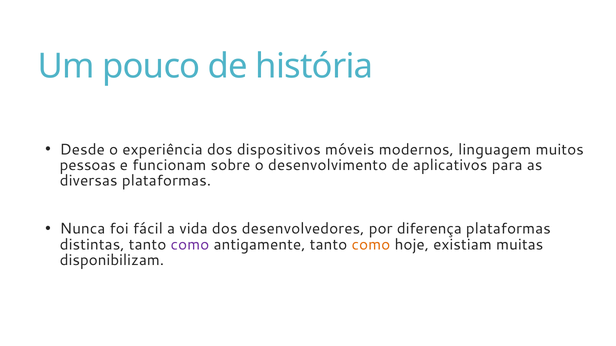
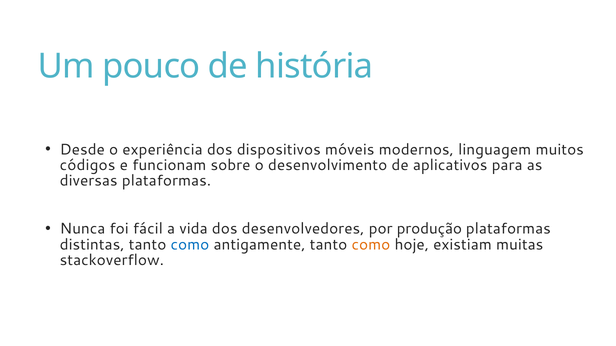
pessoas: pessoas -> códigos (88, 165)
diferença: diferença -> produção (429, 229)
como colour: purple -> blue (190, 245)
disponibilizam: disponibilizam -> stackoverflow (112, 261)
